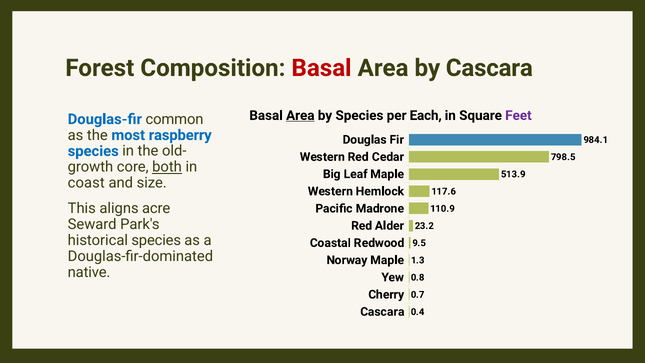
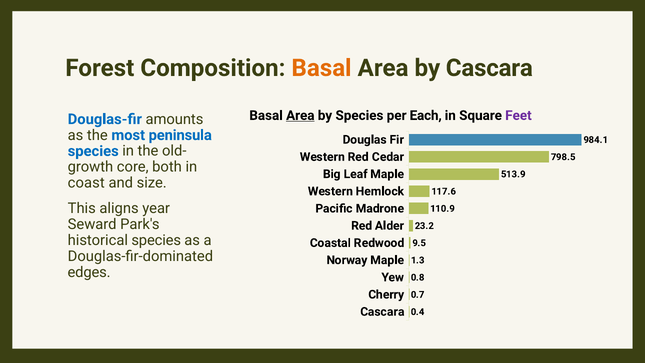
Basal colour: red -> orange (321, 68)
common: common -> amounts (174, 119)
raspberry: raspberry -> peninsula (180, 135)
both underline: present -> none (167, 167)
acre: acre -> year (156, 208)
native: native -> edges (89, 272)
